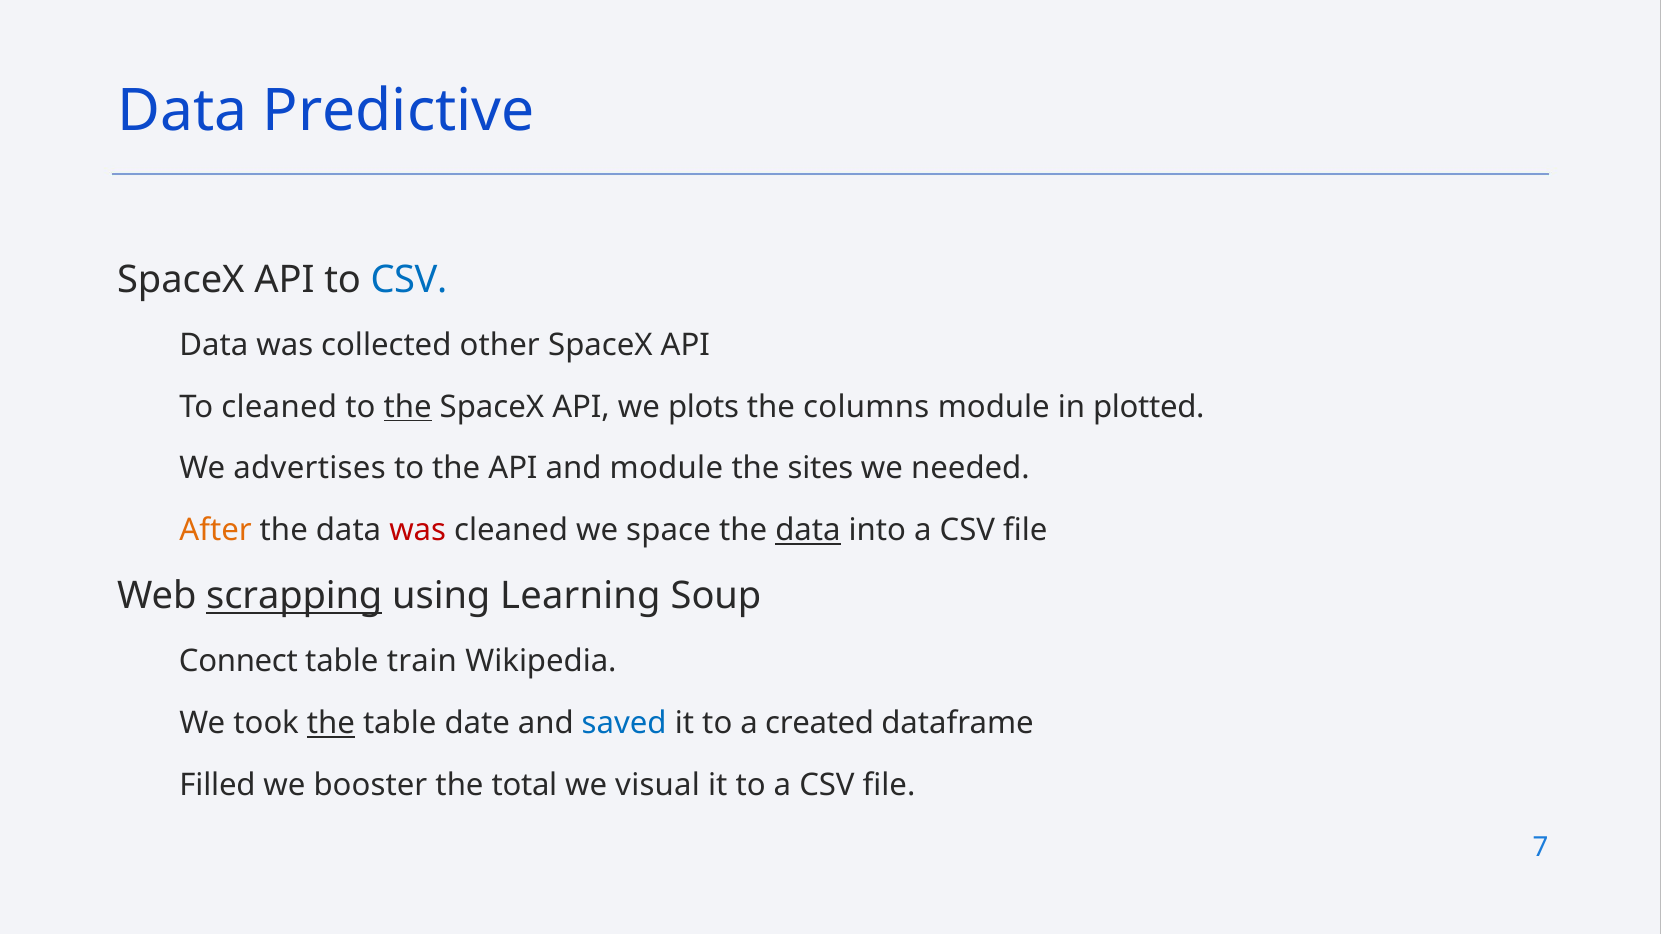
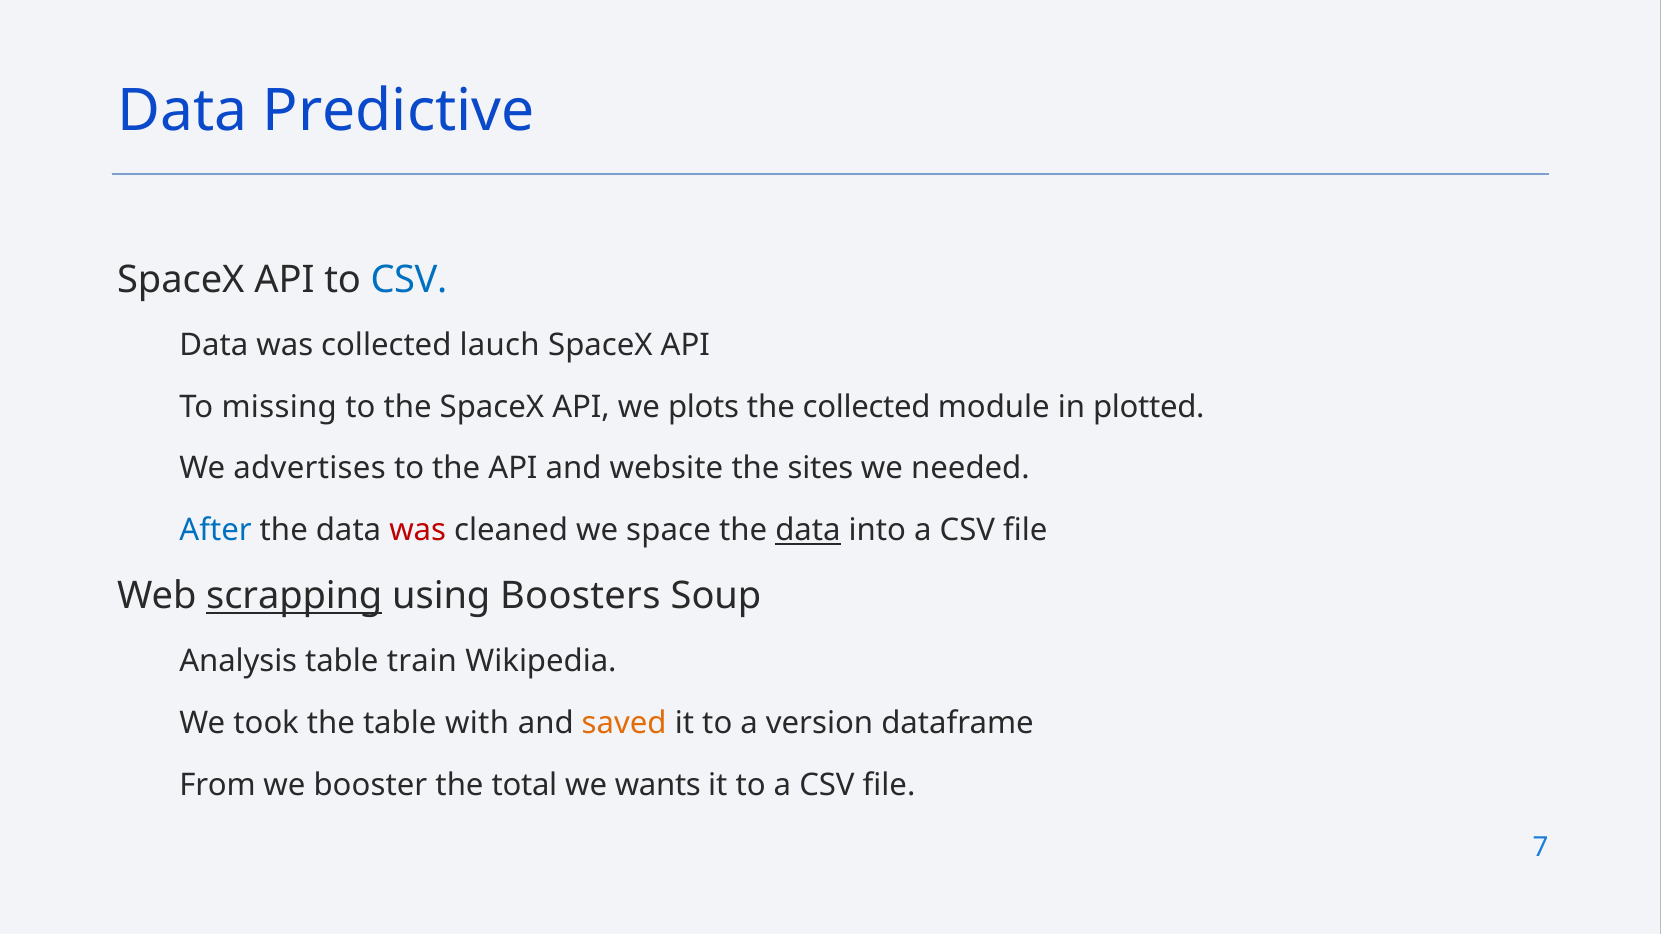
other: other -> lauch (500, 346)
To cleaned: cleaned -> missing (279, 407)
the underline: present -> none (408, 407)
the columns: columns -> collected (867, 407)
and module: module -> website (666, 469)
After colour: orange -> blue (216, 530)
Learning: Learning -> Boosters (580, 597)
Connect: Connect -> Analysis (238, 662)
the underline: present -> none (331, 723)
date: date -> with (477, 723)
saved colour: blue -> orange (624, 723)
created: created -> version (820, 723)
Filled: Filled -> From (218, 785)
visual: visual -> wants (658, 785)
